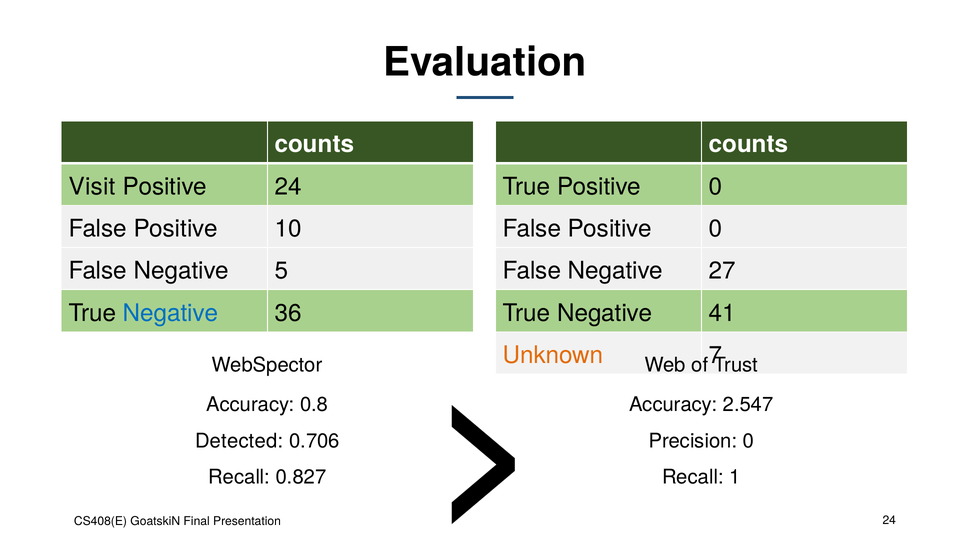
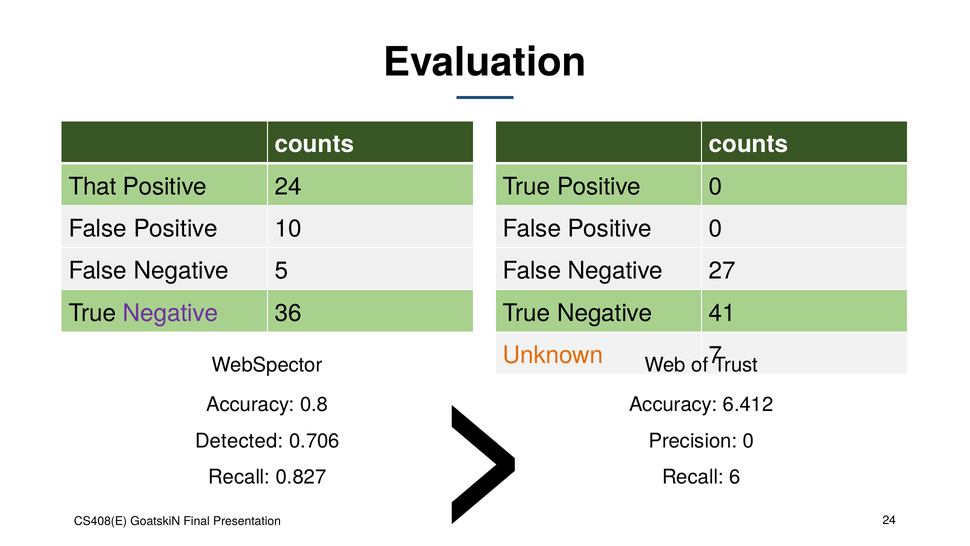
Visit: Visit -> That (93, 187)
Negative colour: blue -> purple (170, 313)
2.547: 2.547 -> 6.412 (748, 405)
1: 1 -> 6 (735, 477)
